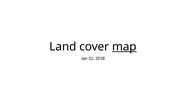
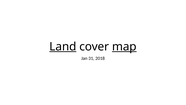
Land underline: none -> present (63, 46)
